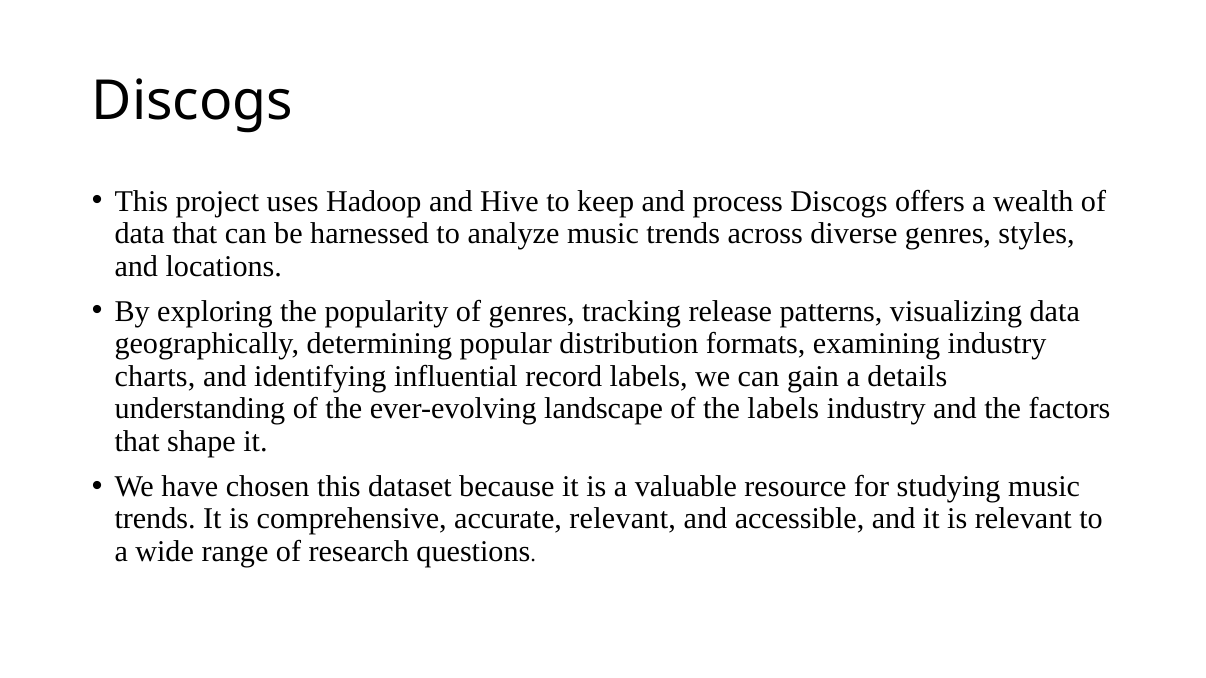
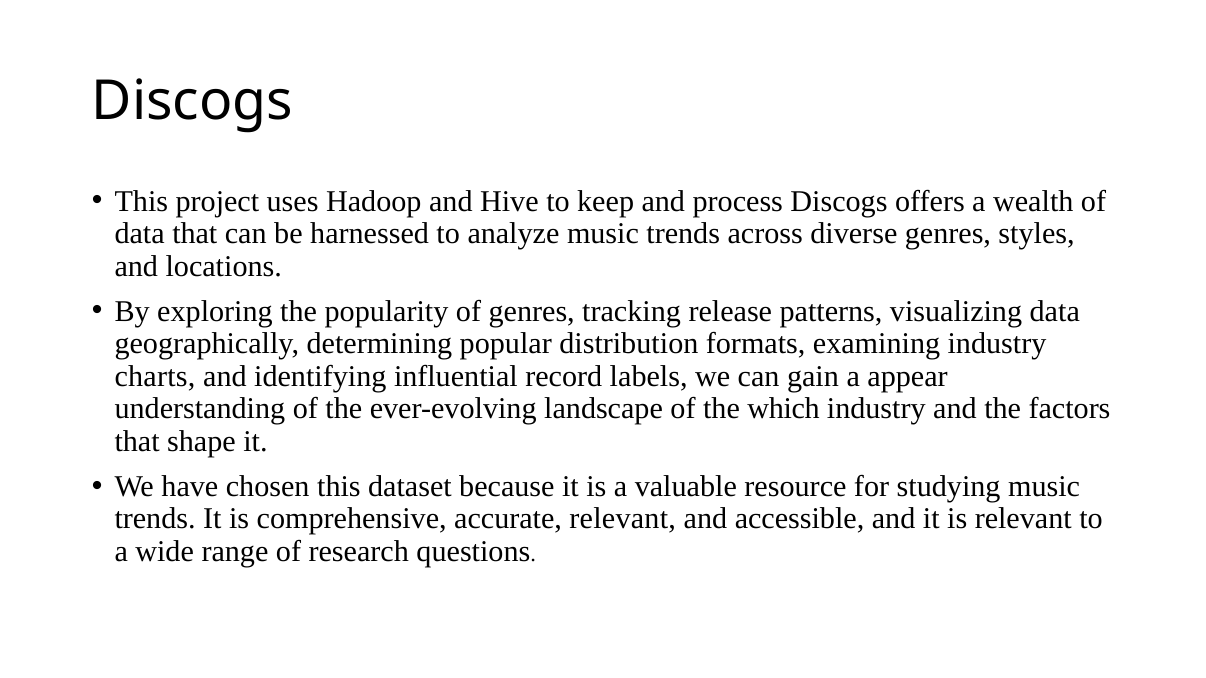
details: details -> appear (908, 377)
the labels: labels -> which (784, 409)
